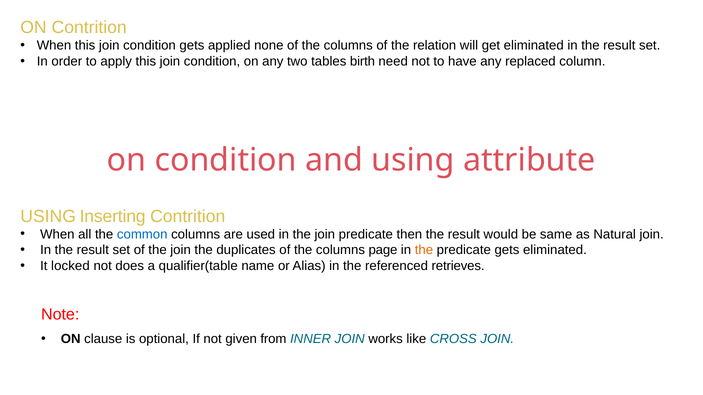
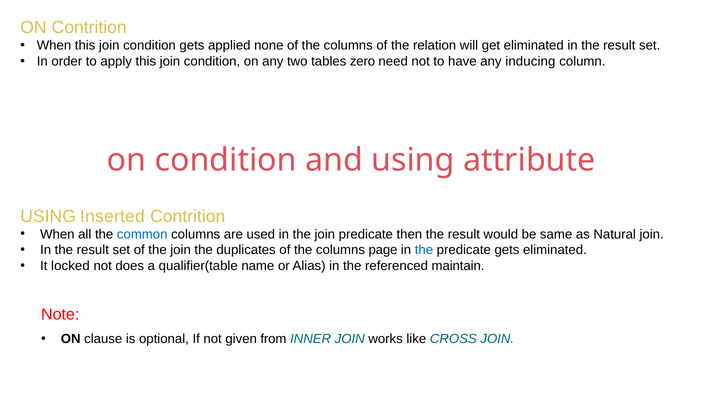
birth: birth -> zero (362, 61)
replaced: replaced -> inducing (530, 61)
Inserting: Inserting -> Inserted (112, 216)
the colour: orange -> blue (424, 250)
retrieves: retrieves -> maintain (458, 266)
